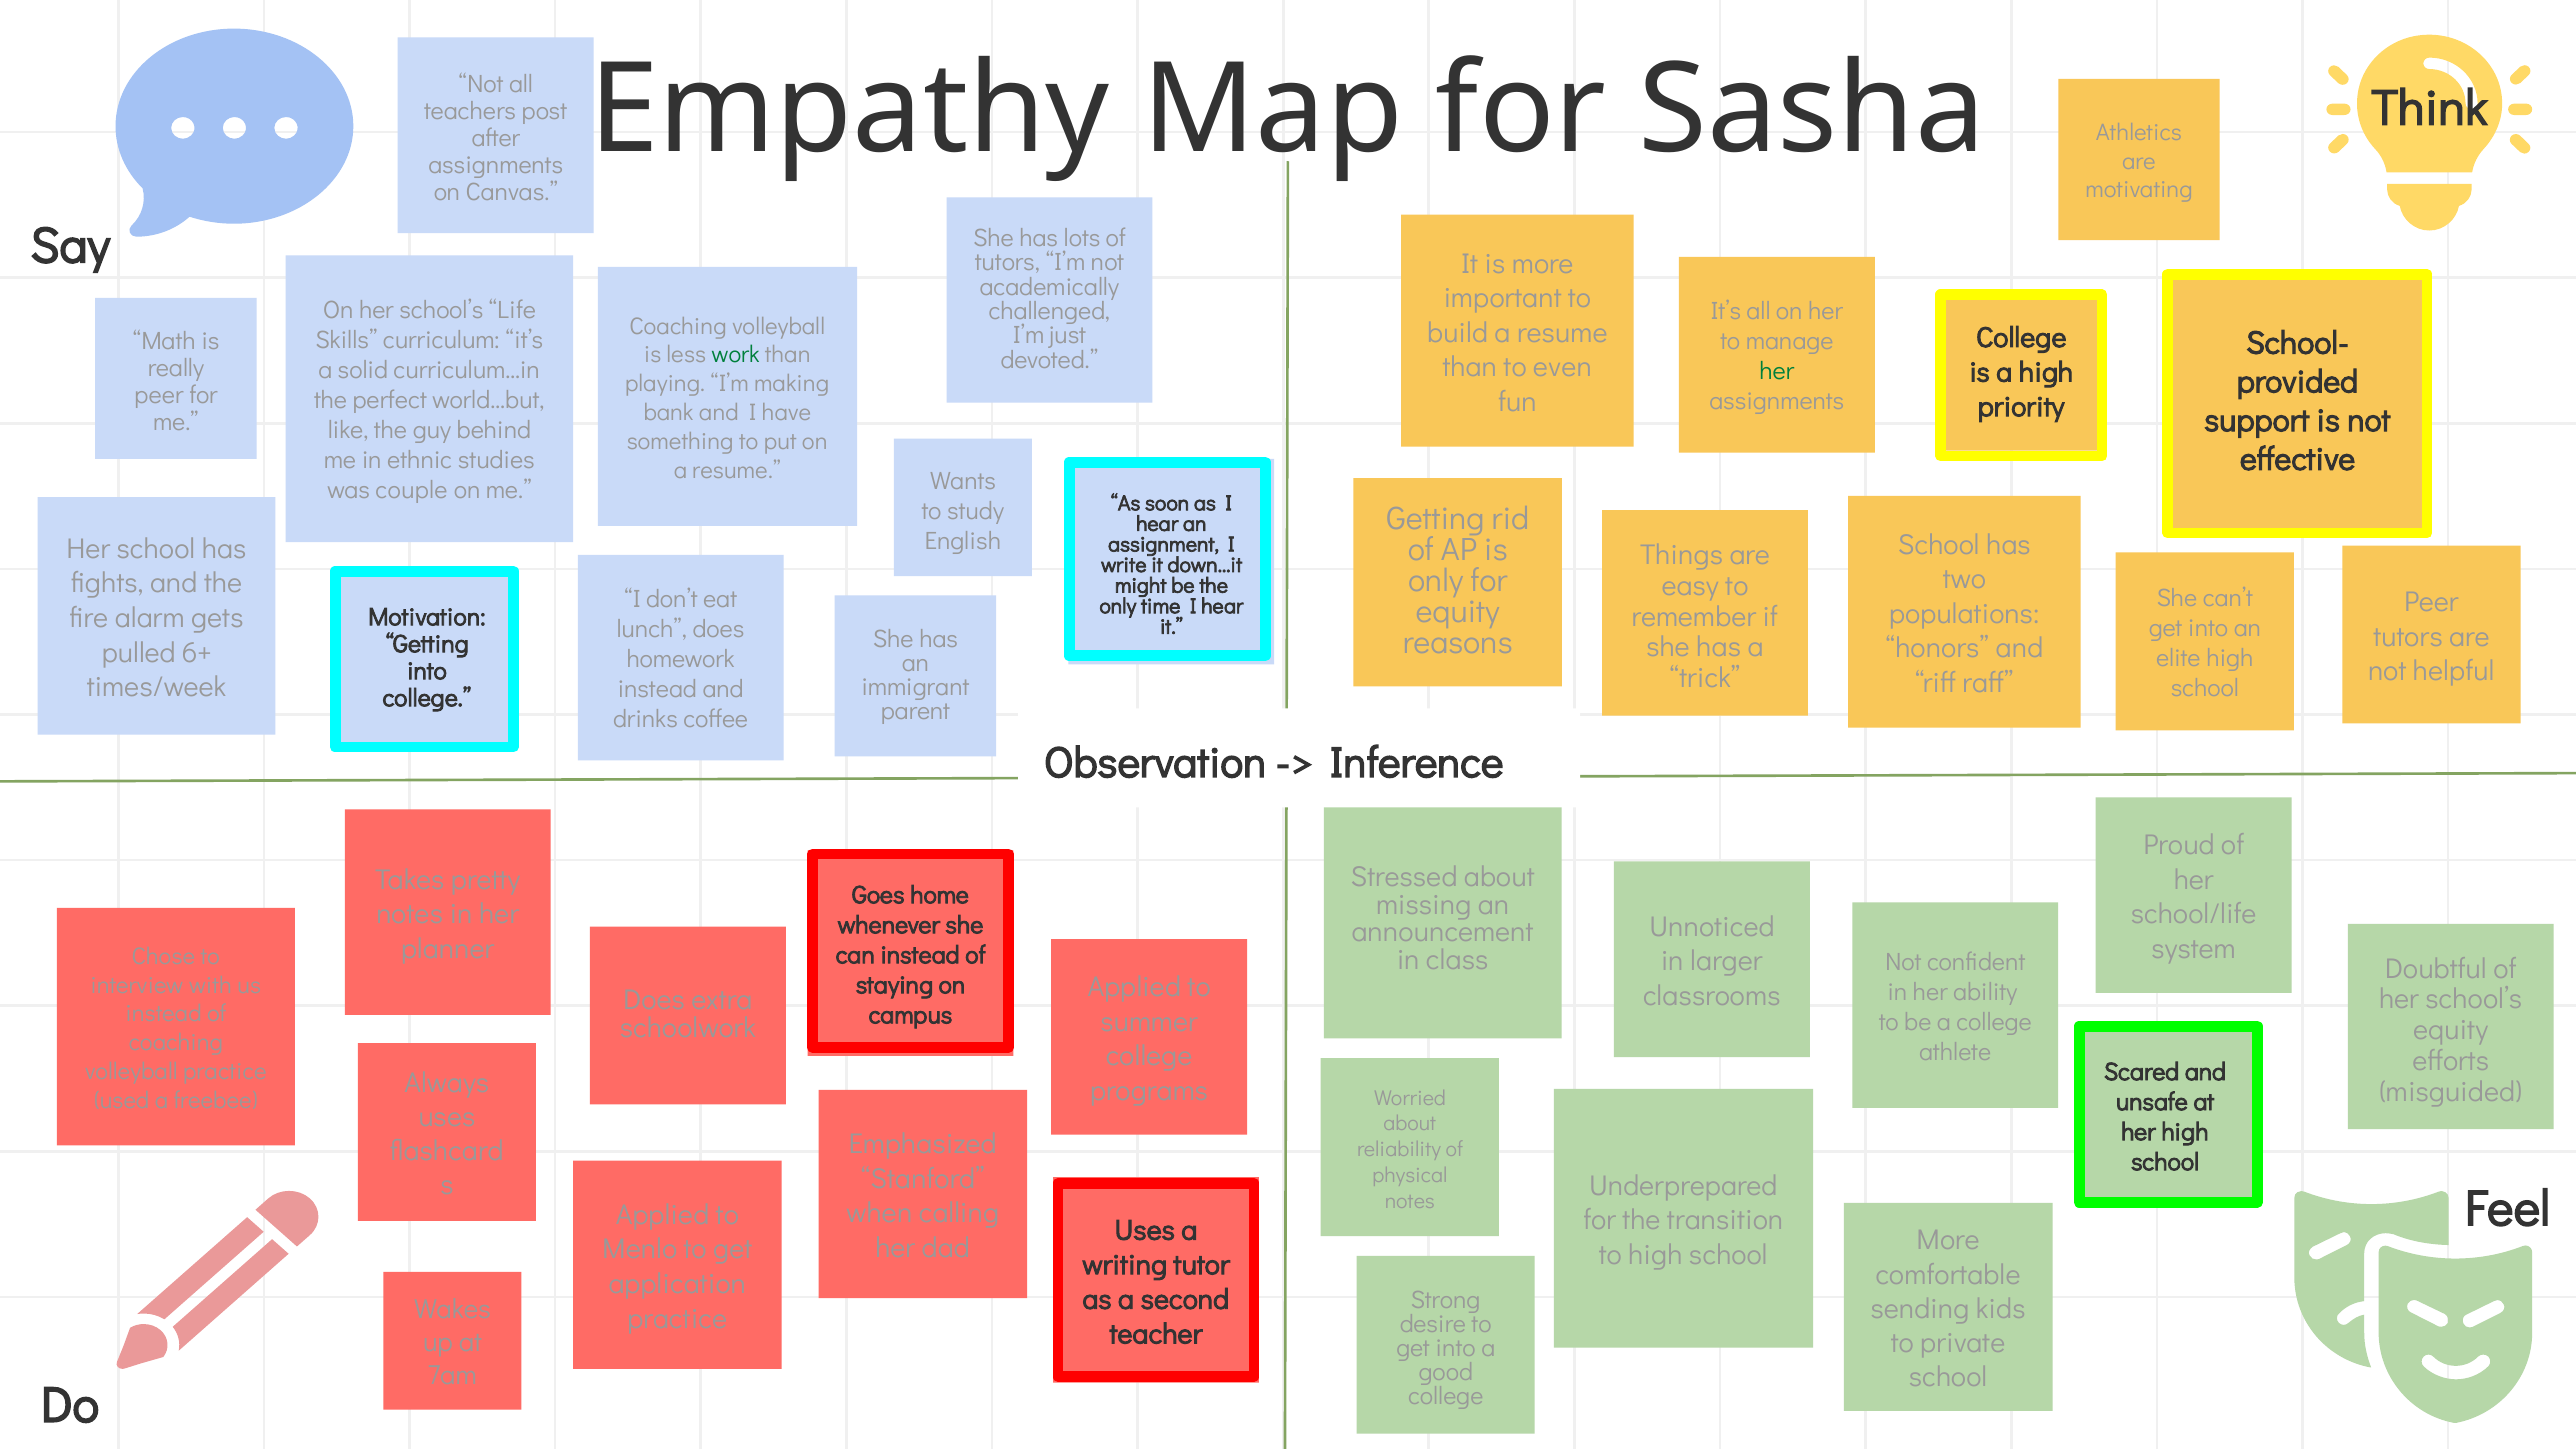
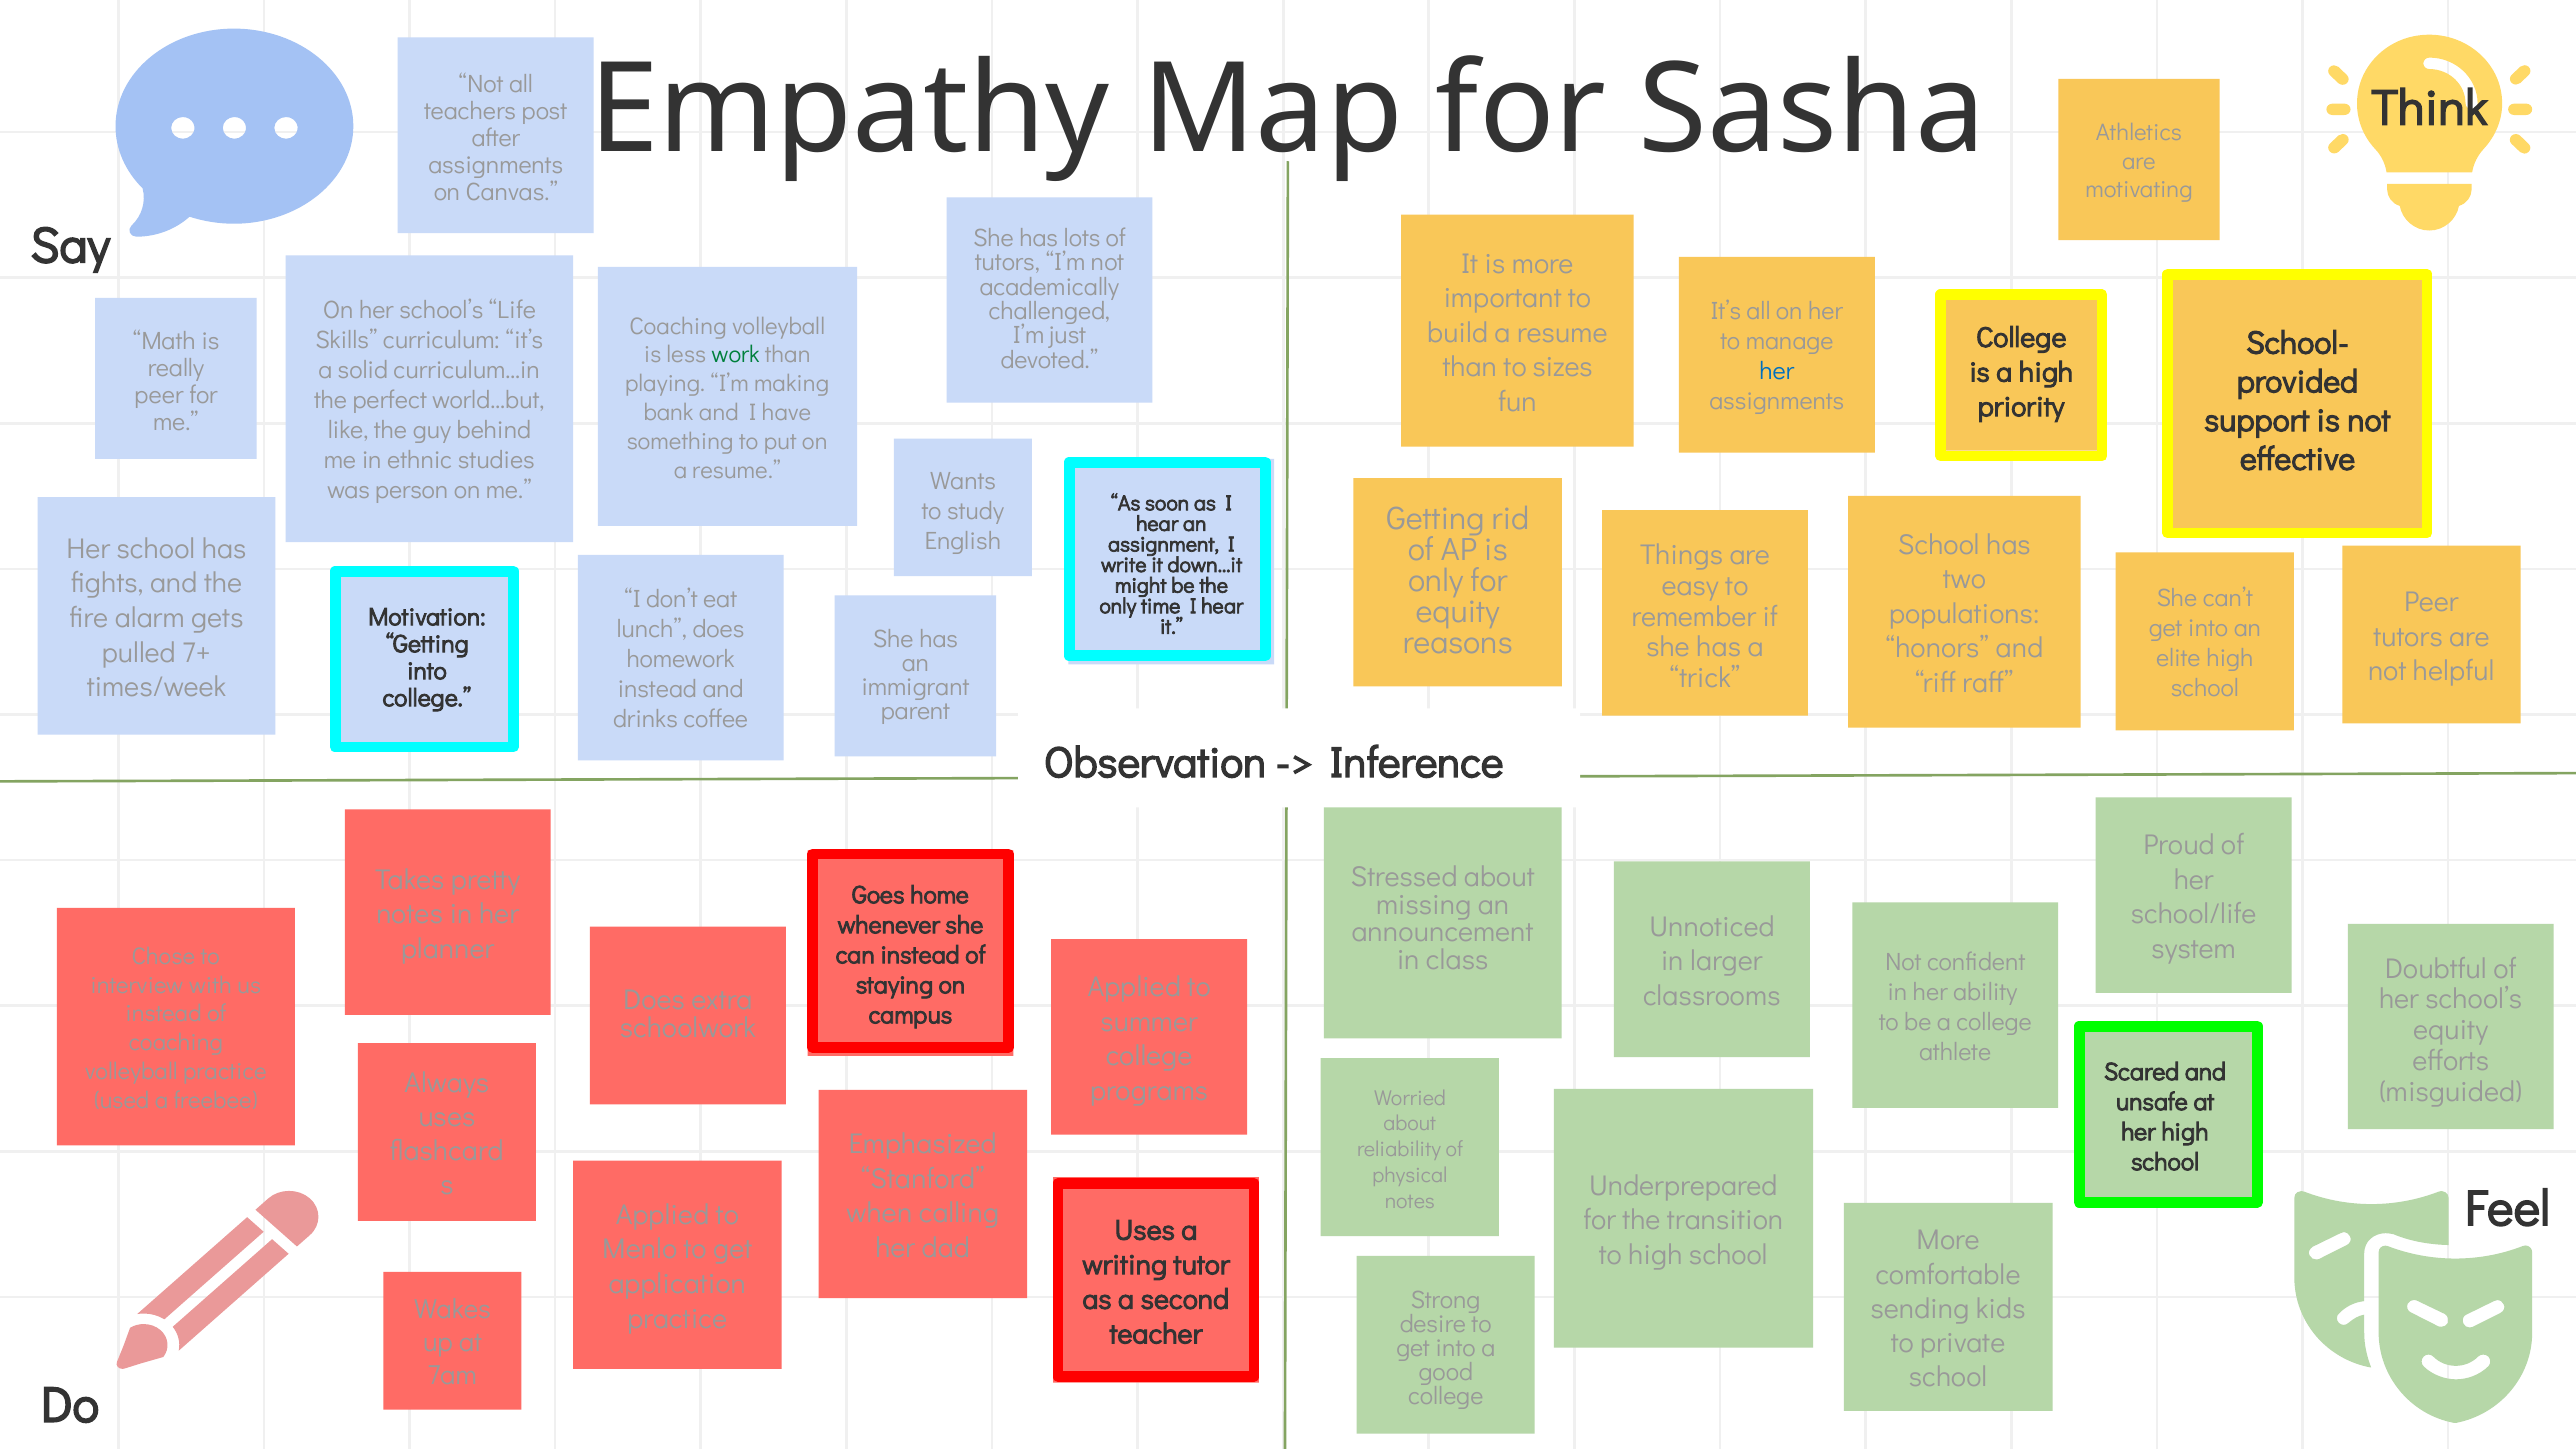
even: even -> sizes (1563, 367)
her colour: green -> blue (1777, 372)
couple: couple -> person (412, 491)
6+: 6+ -> 7+ (196, 653)
